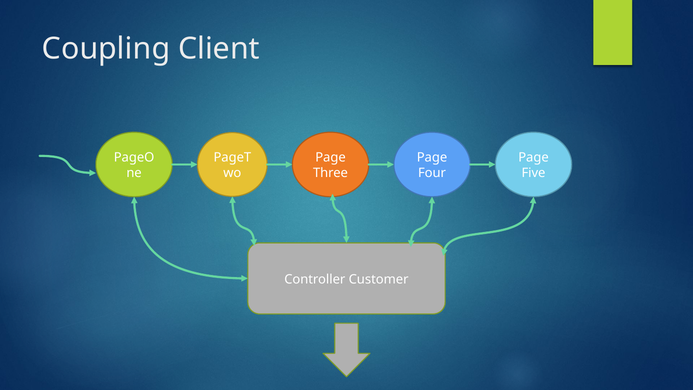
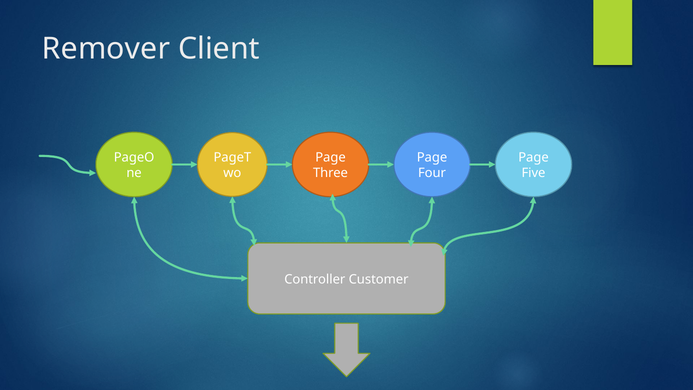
Coupling: Coupling -> Remover (106, 49)
